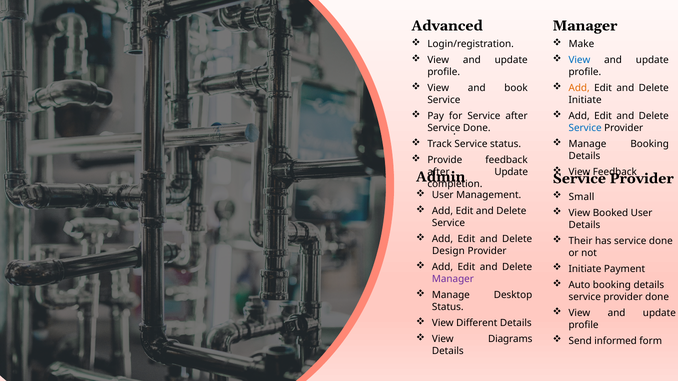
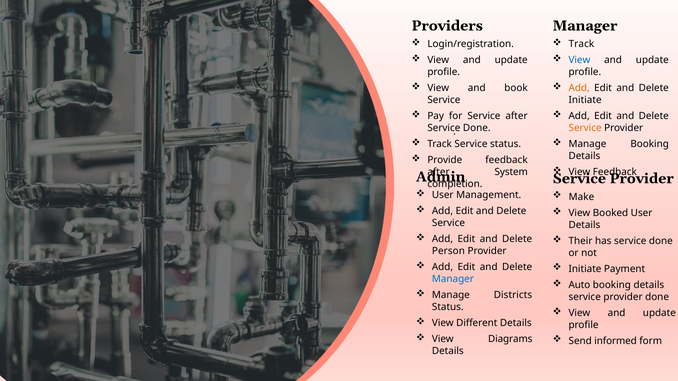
Advanced: Advanced -> Providers (447, 26)
Make: Make -> Track (581, 44)
Service colour: blue -> orange (585, 128)
Update: Update -> System (511, 172)
Small: Small -> Make (581, 197)
Design: Design -> Person (448, 251)
Manager colour: purple -> blue (453, 279)
Desktop: Desktop -> Districts (513, 295)
